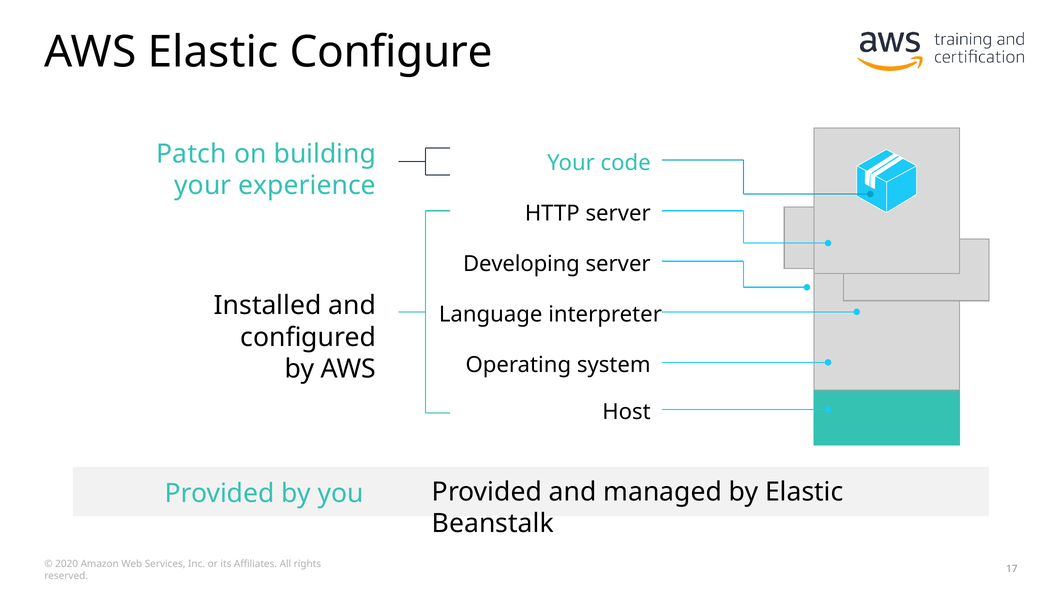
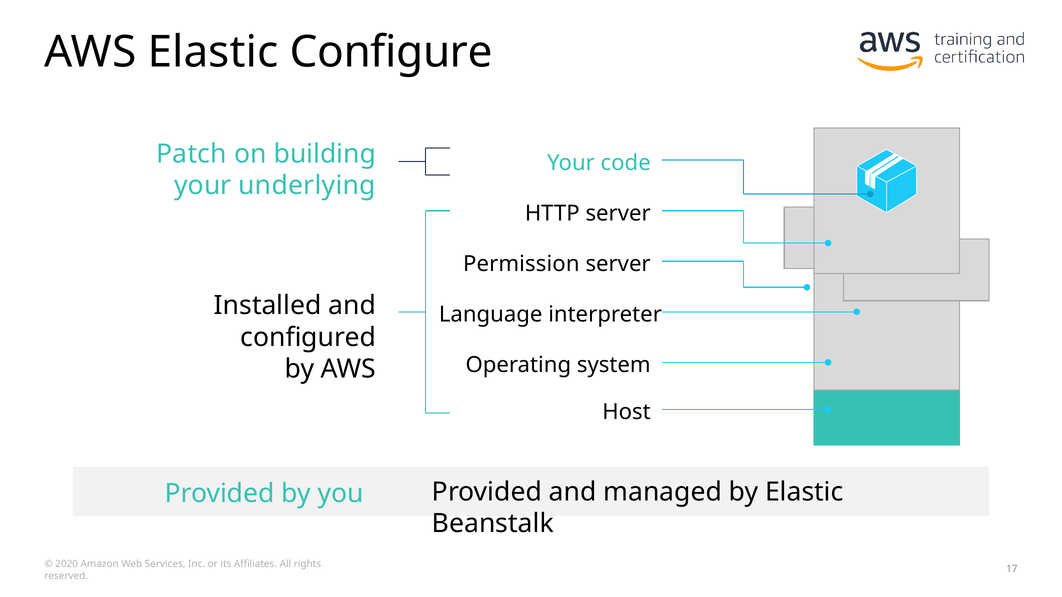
experience: experience -> underlying (307, 186)
Developing: Developing -> Permission (521, 264)
